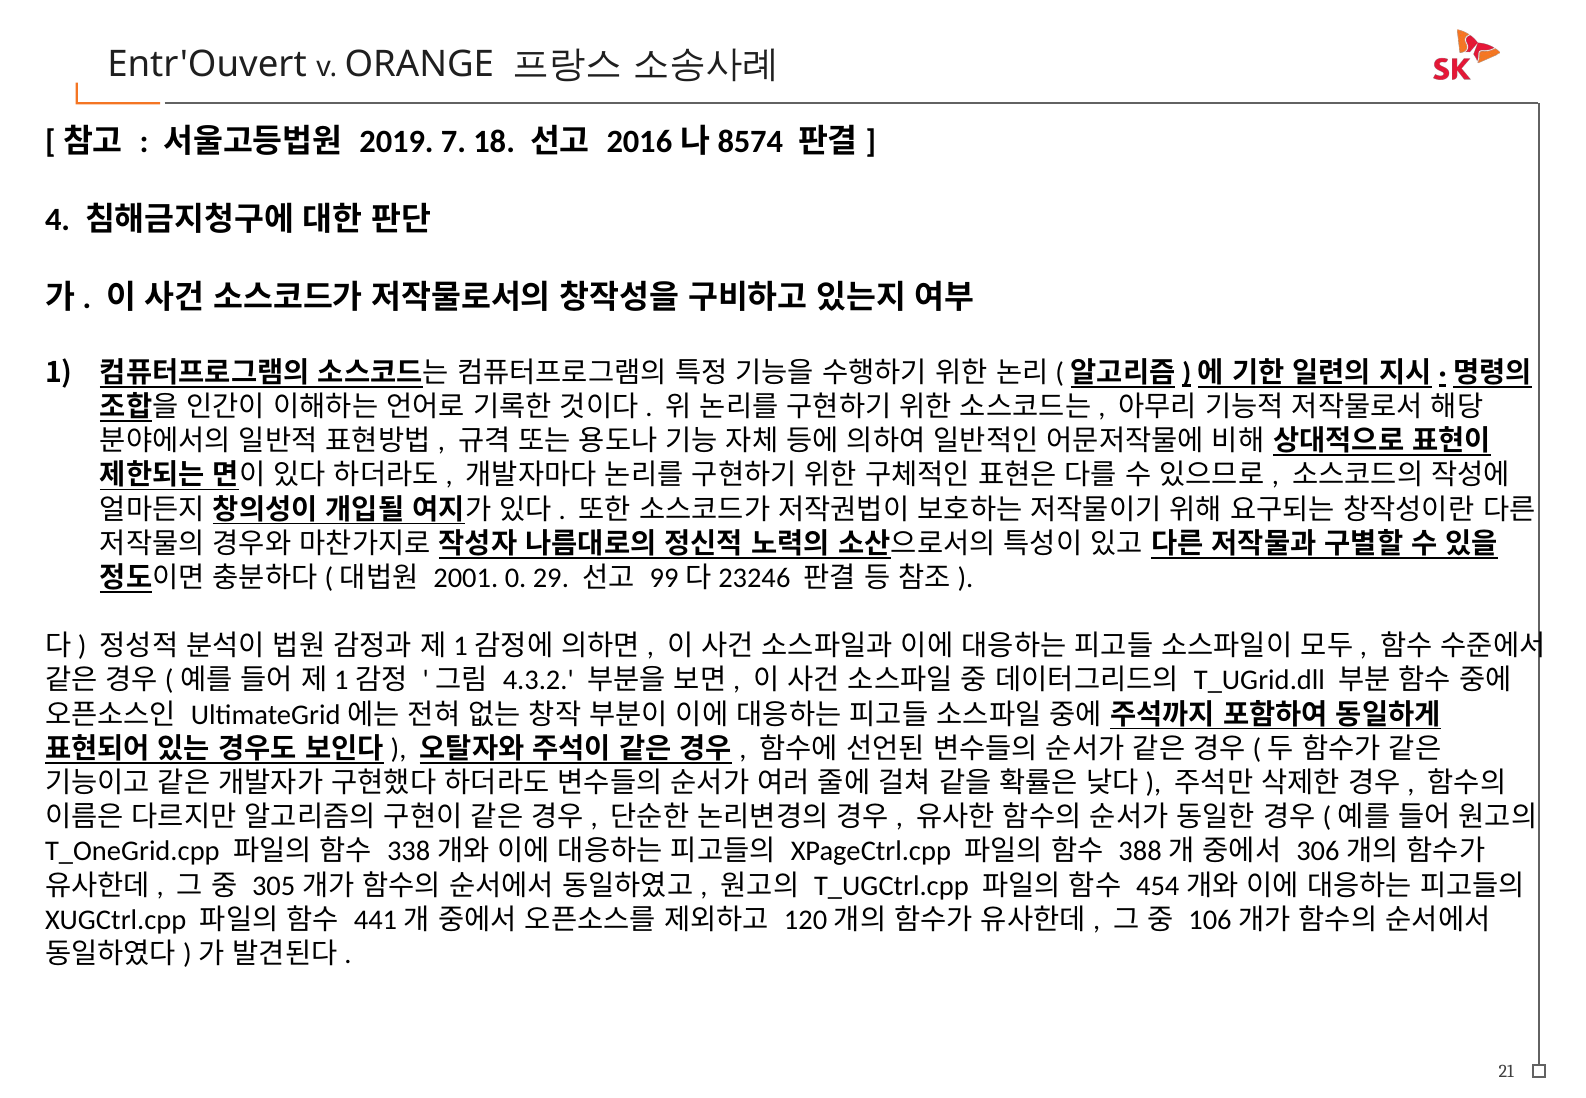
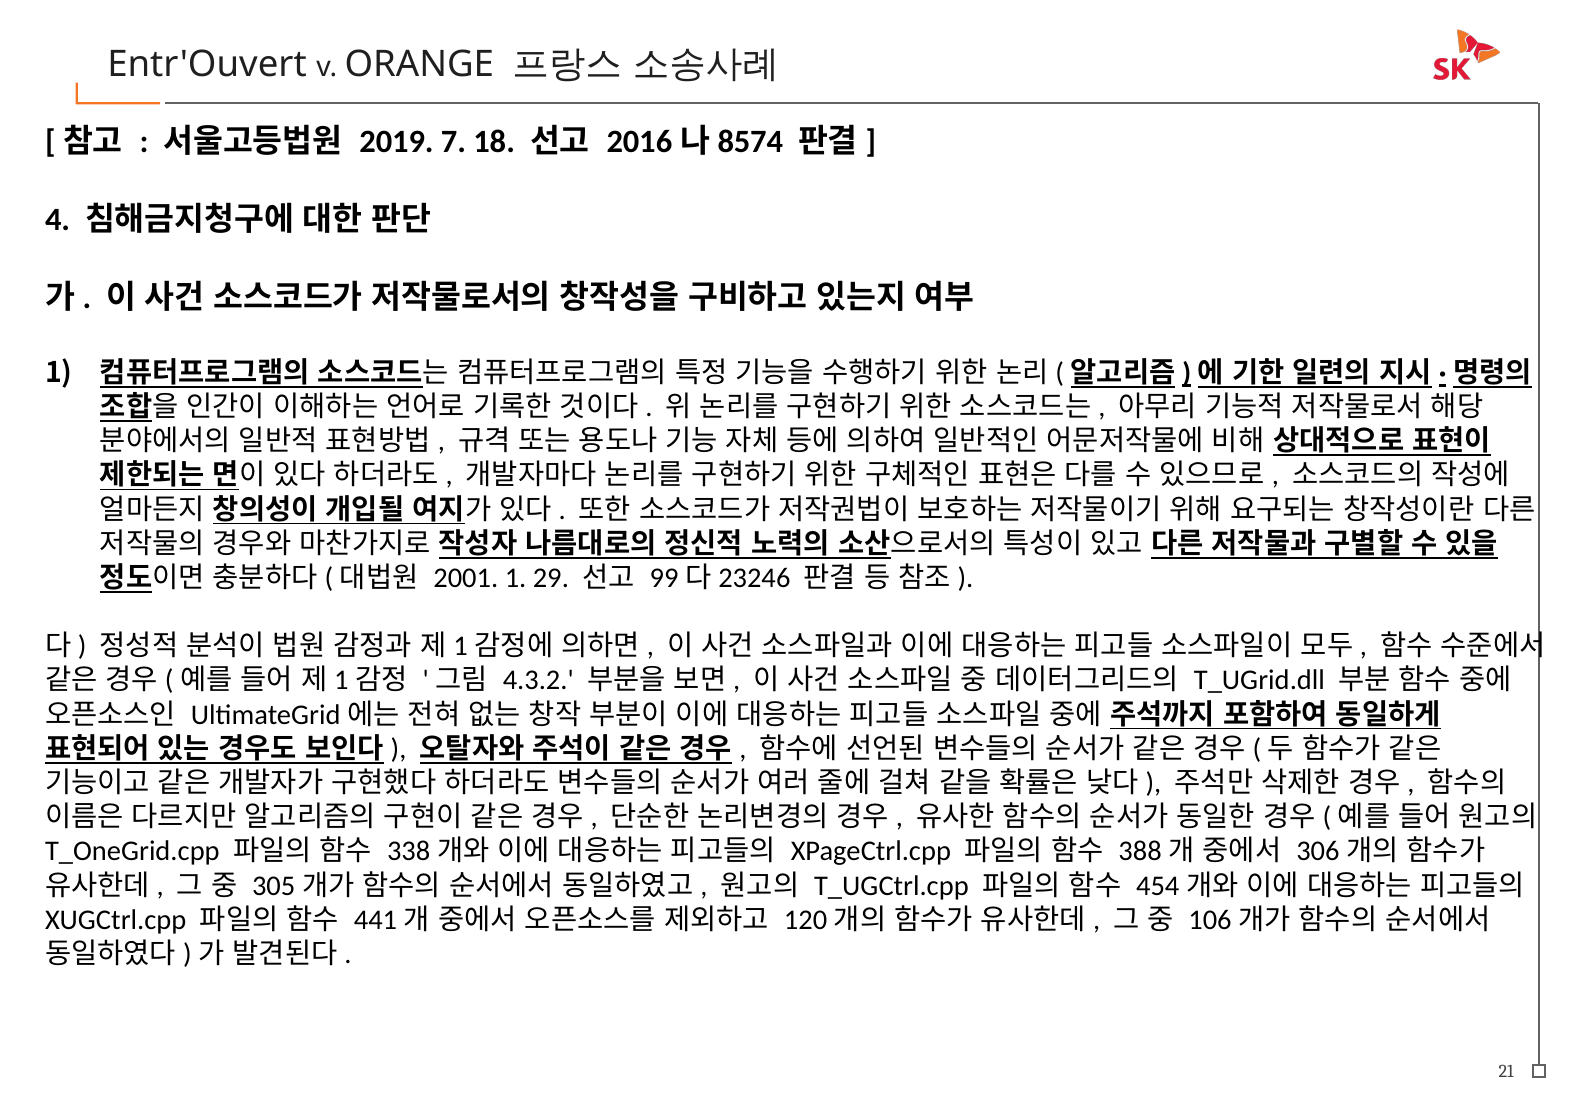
2001 0: 0 -> 1 (516, 578)
